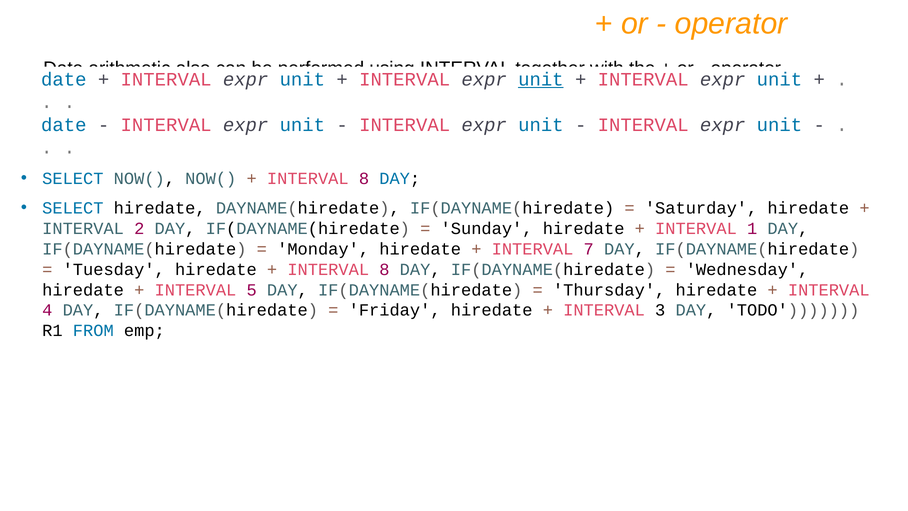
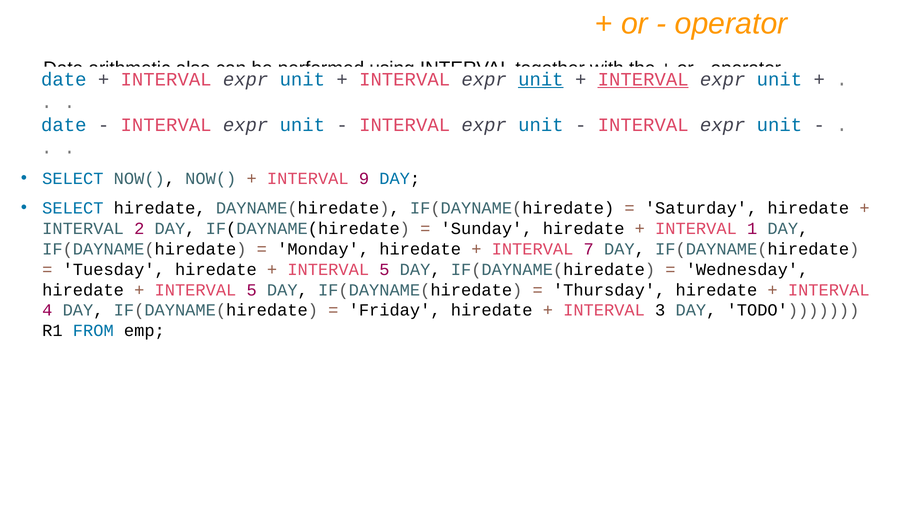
INTERVAL underline: none -> present (643, 79)
8: 8 -> 9 (364, 179)
8: 8 -> 5 (384, 269)
